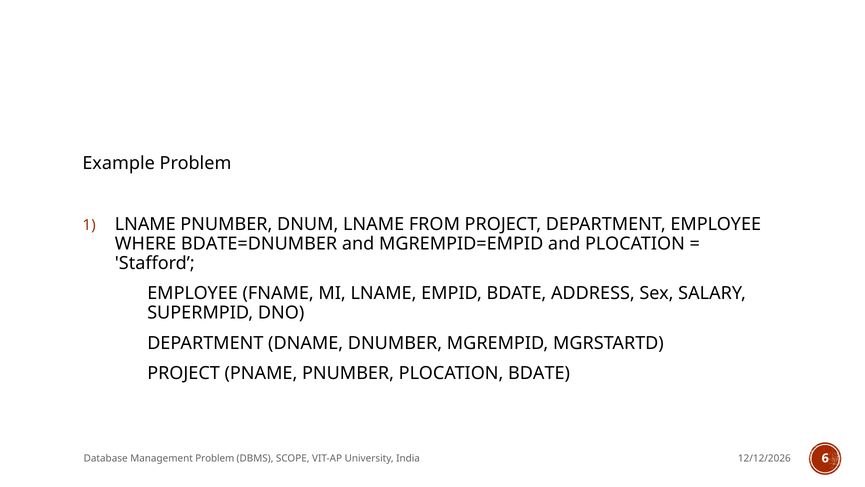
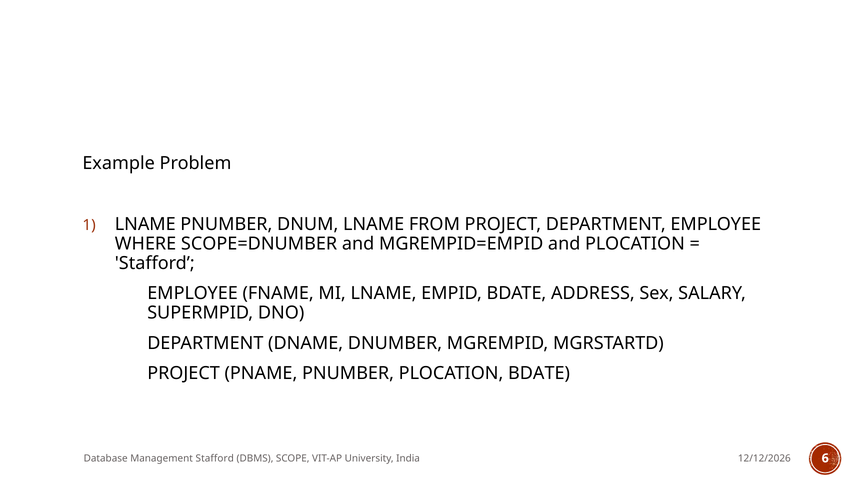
BDATE=DNUMBER: BDATE=DNUMBER -> SCOPE=DNUMBER (259, 243)
Management Problem: Problem -> Stafford (215, 458)
